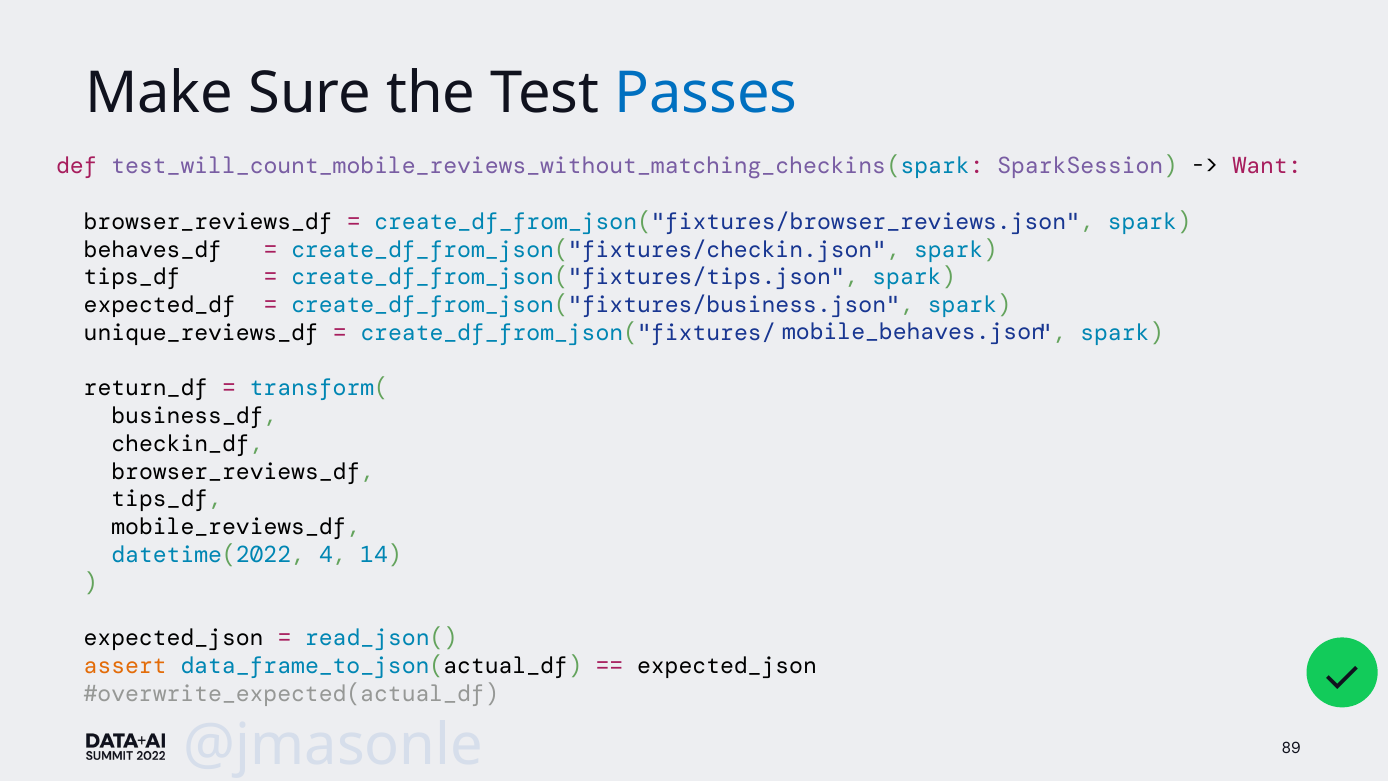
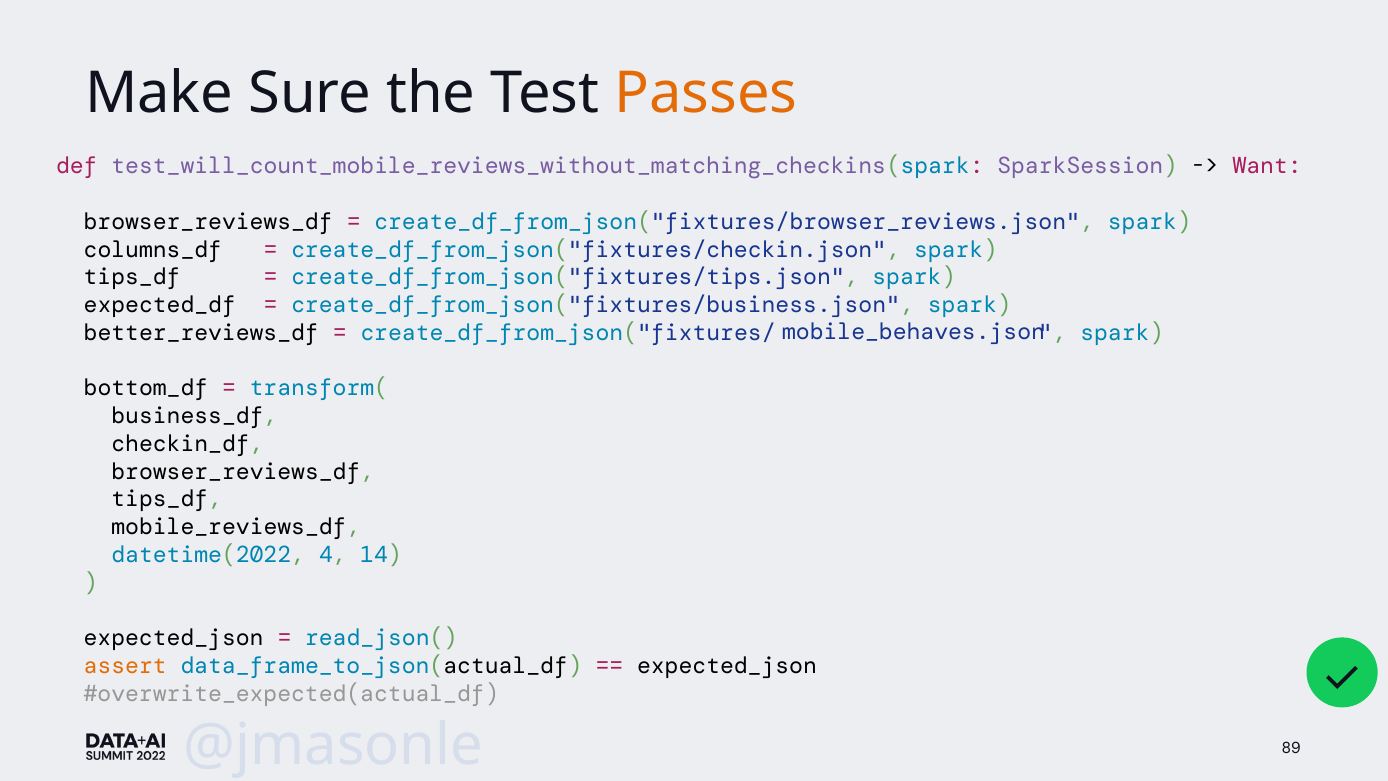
Passes colour: blue -> orange (706, 94)
behaves_df: behaves_df -> columns_df (153, 249)
unique_reviews_df: unique_reviews_df -> better_reviews_df (201, 333)
return_df: return_df -> bottom_df (146, 388)
